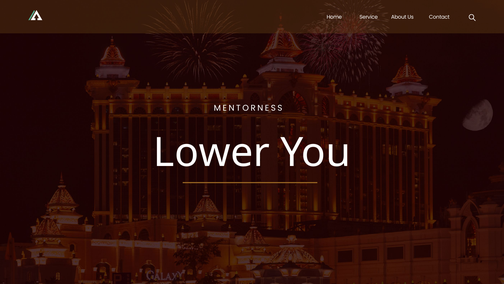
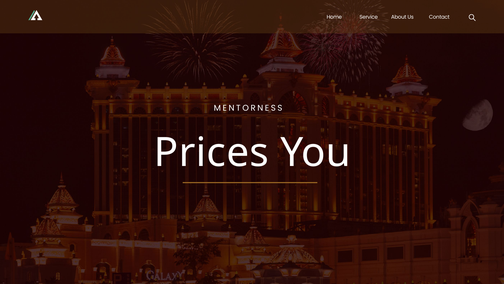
Lower: Lower -> Prices (211, 152)
